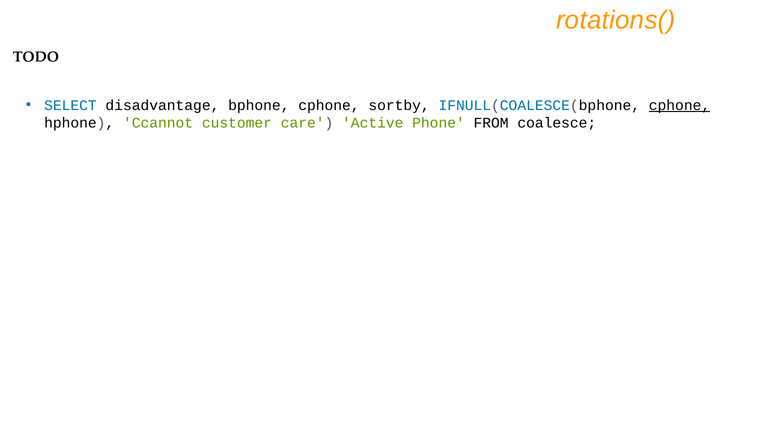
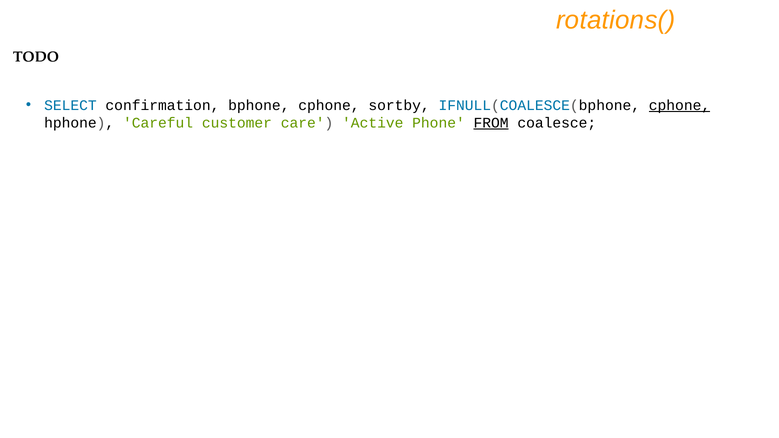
disadvantage: disadvantage -> confirmation (162, 105)
Ccannot: Ccannot -> Careful (158, 123)
FROM underline: none -> present (491, 123)
